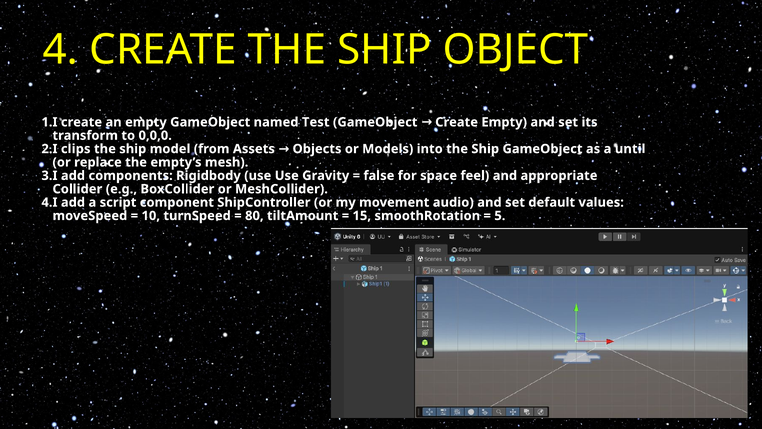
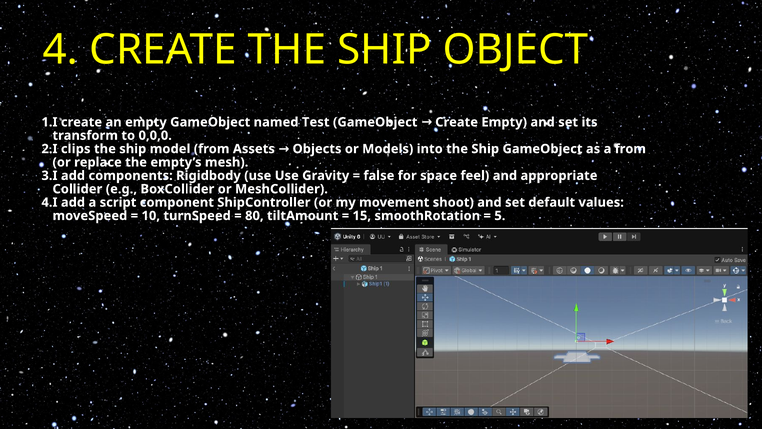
a until: until -> from (630, 149)
audio: audio -> shoot (453, 202)
